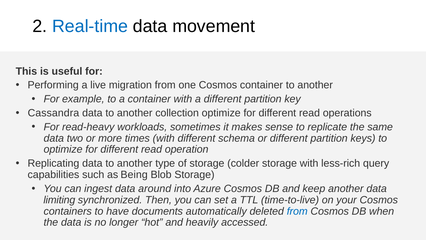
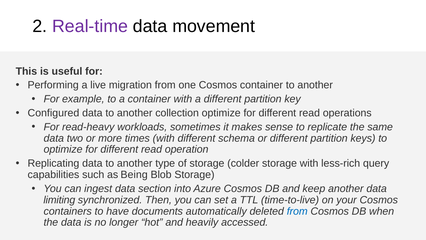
Real-time colour: blue -> purple (90, 26)
Cassandra: Cassandra -> Configured (53, 113)
around: around -> section (155, 188)
